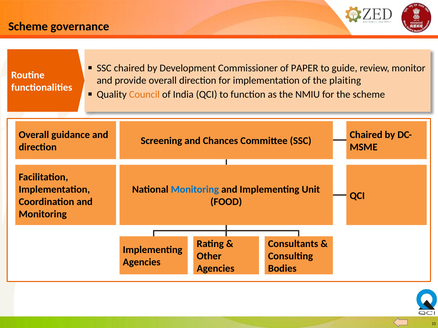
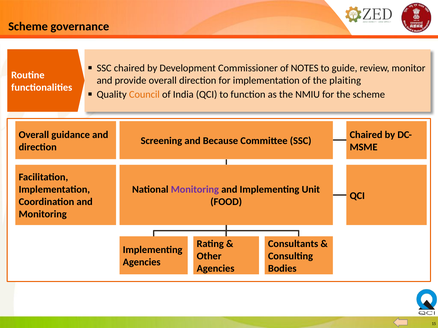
PAPER: PAPER -> NOTES (305, 68)
Chances: Chances -> Because (220, 141)
Monitoring colour: blue -> purple (195, 190)
